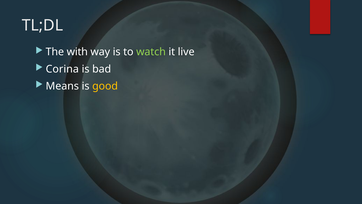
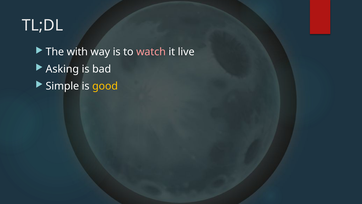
watch colour: light green -> pink (151, 52)
Corina: Corina -> Asking (62, 69)
Means: Means -> Simple (62, 86)
